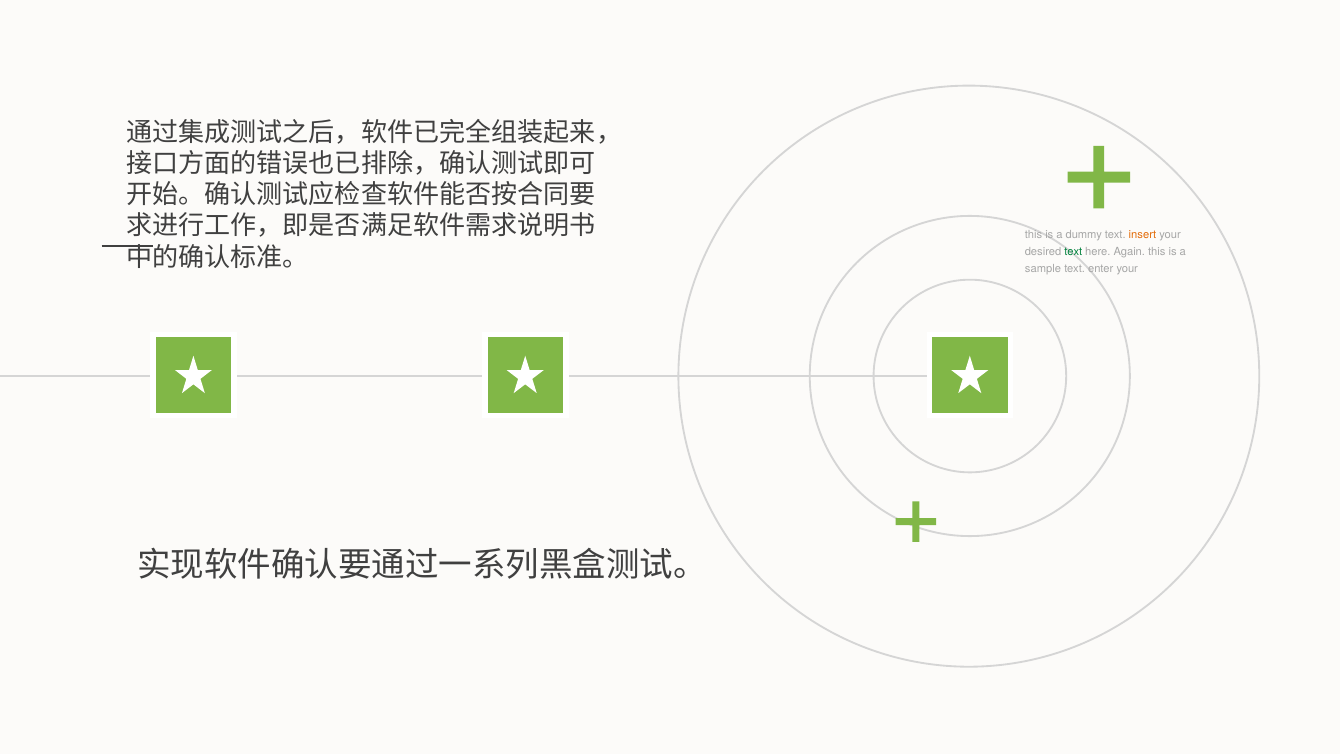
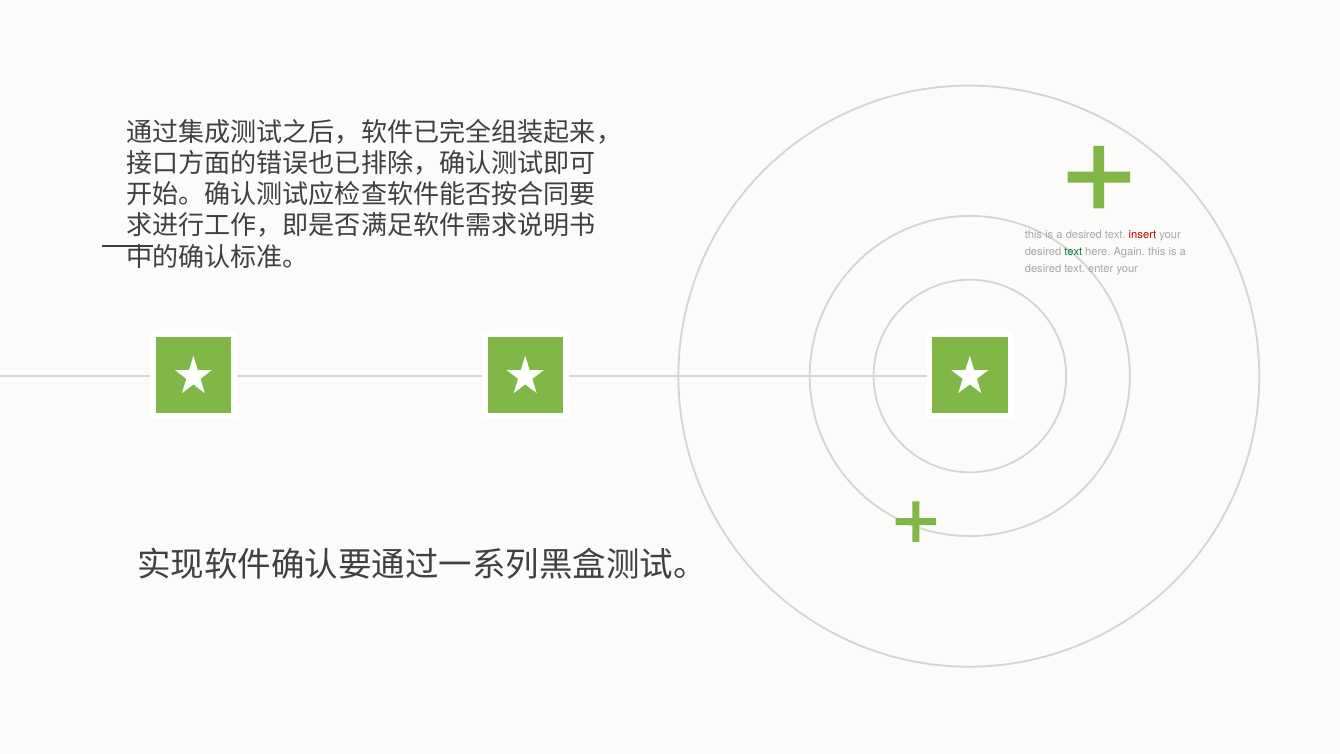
dummy: dummy -> desired (1084, 235)
insert colour: orange -> red (1142, 235)
sample: sample -> desired (1043, 269)
